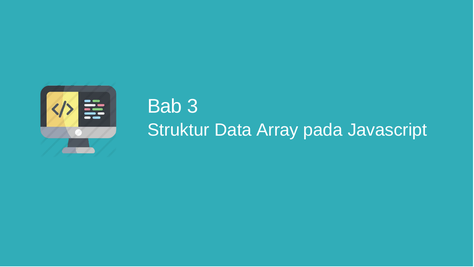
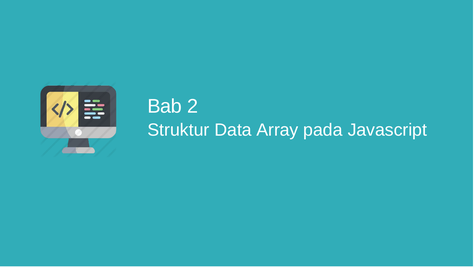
3: 3 -> 2 (193, 106)
